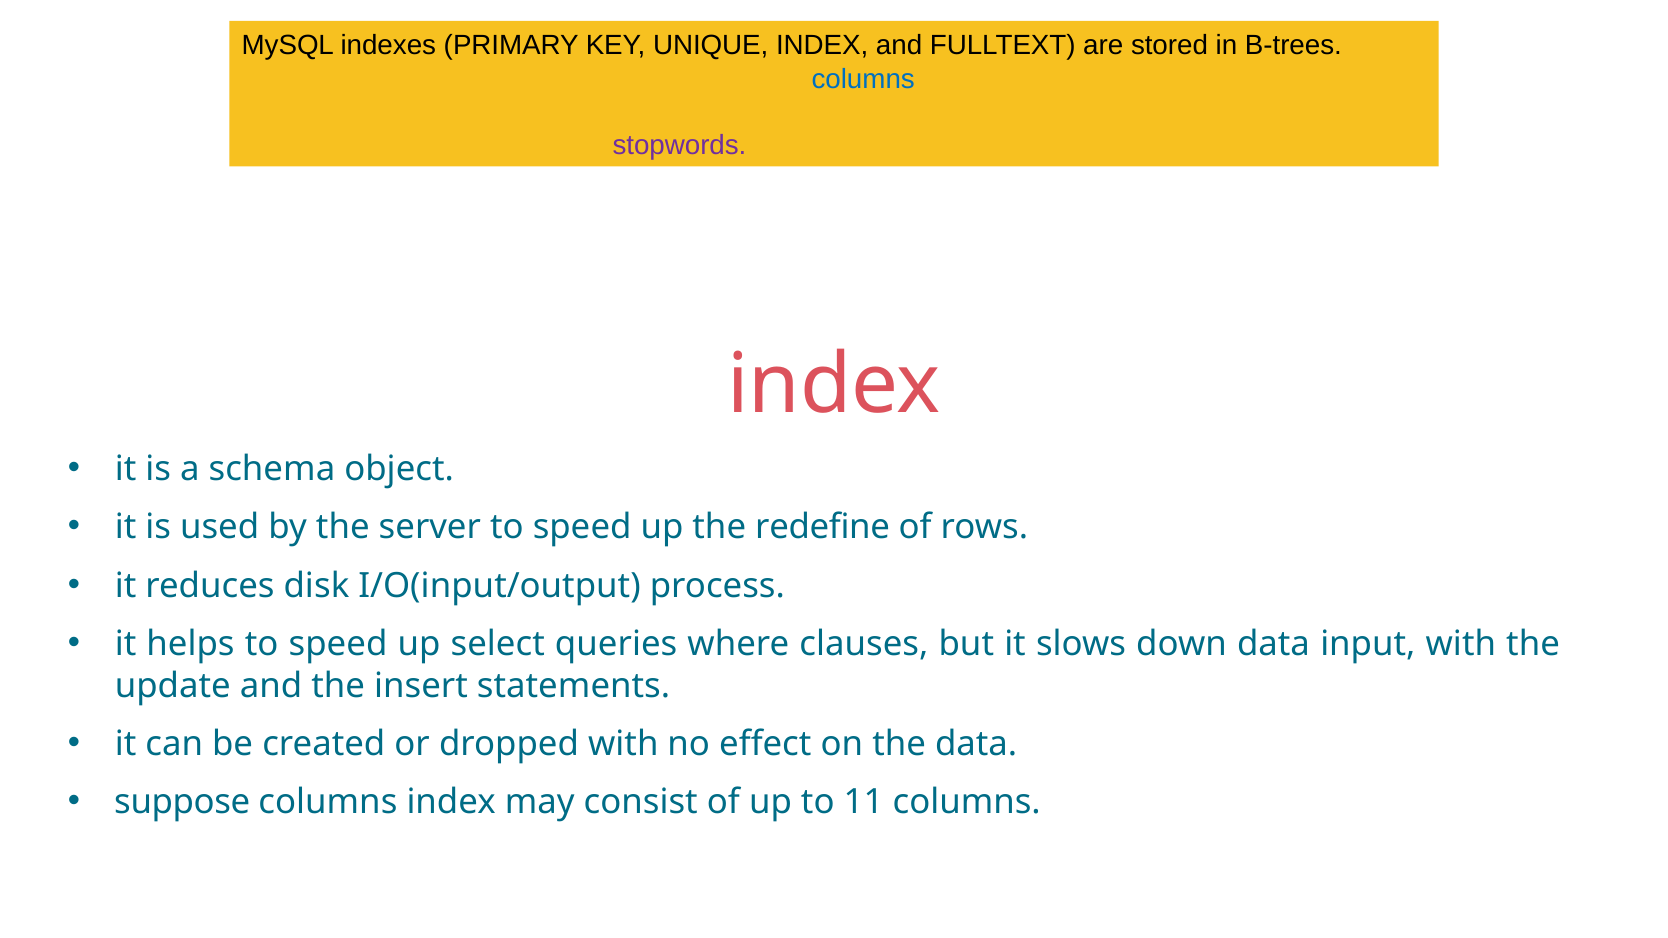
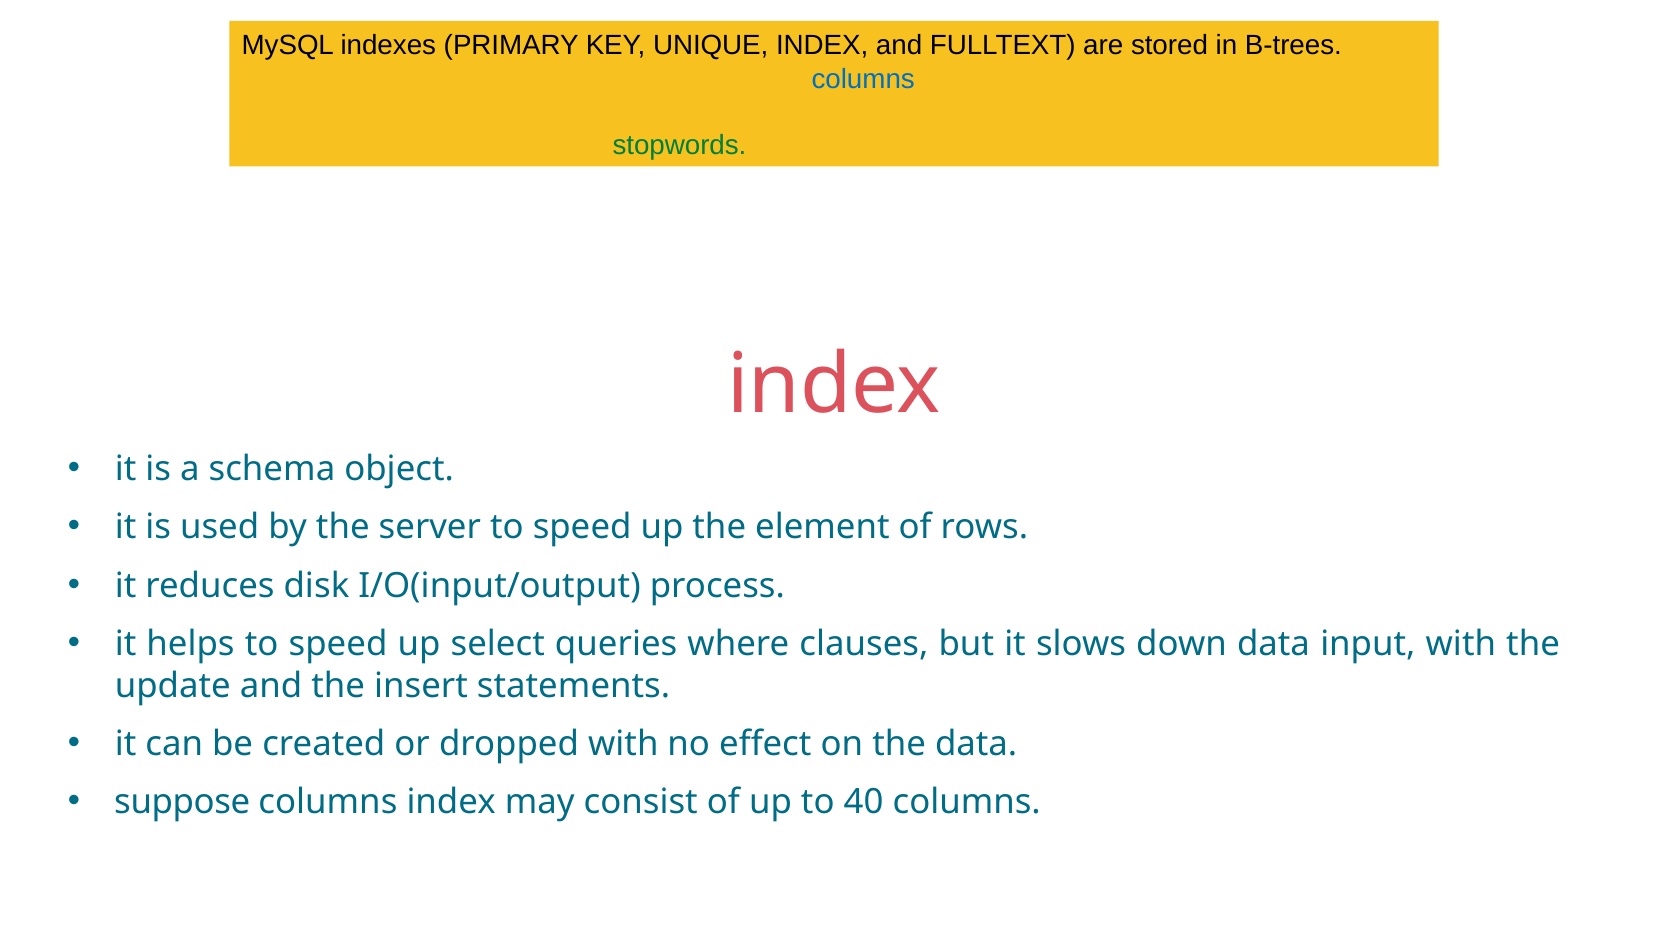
stopwords colour: purple -> green (679, 146)
redefine: redefine -> element (822, 527)
11: 11 -> 40 (864, 803)
